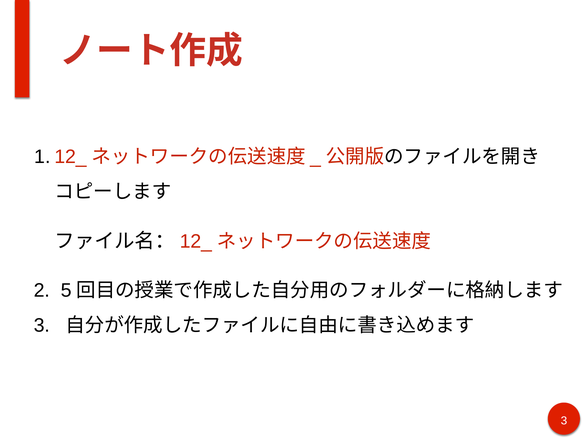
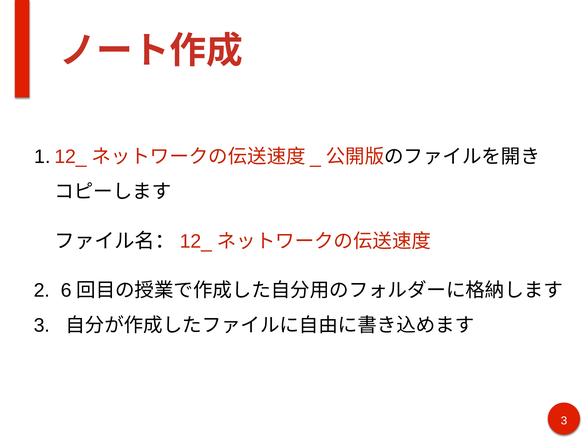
5: 5 -> 6 (66, 290)
